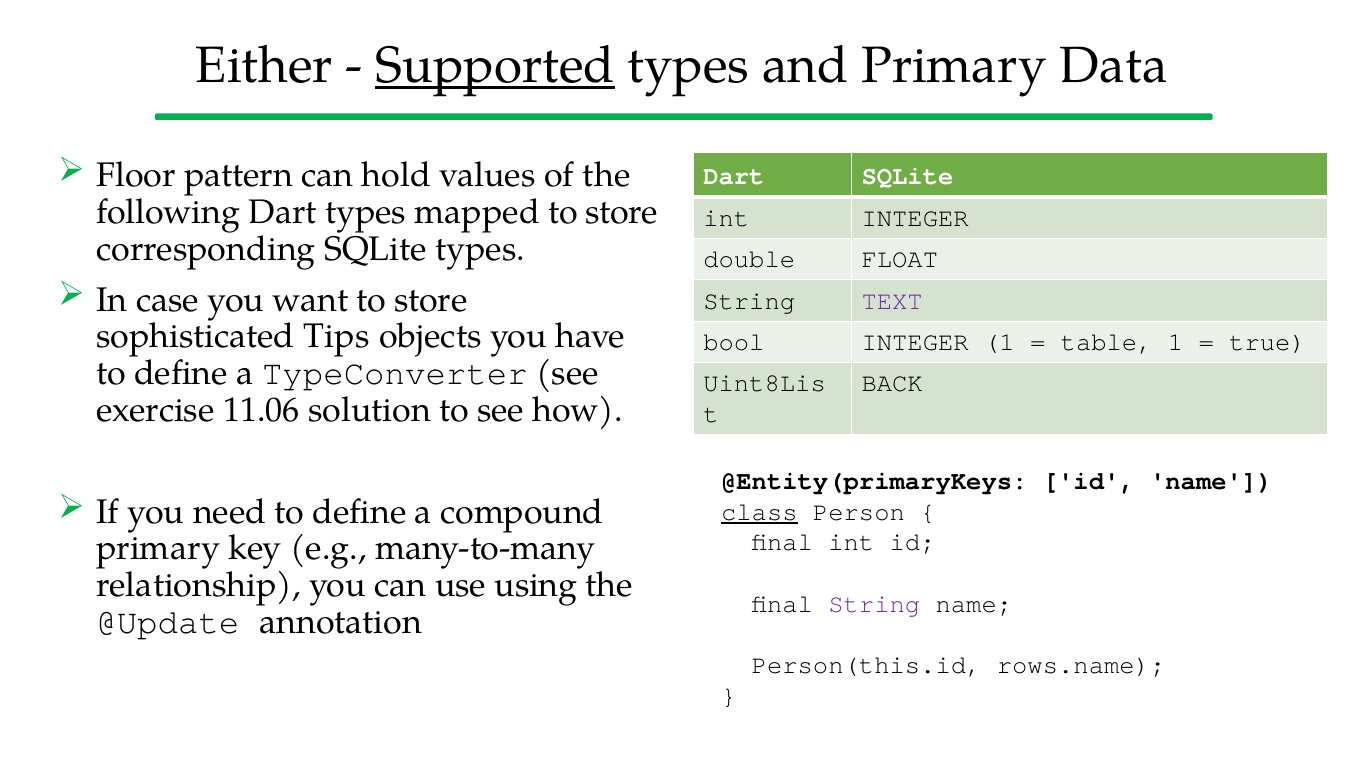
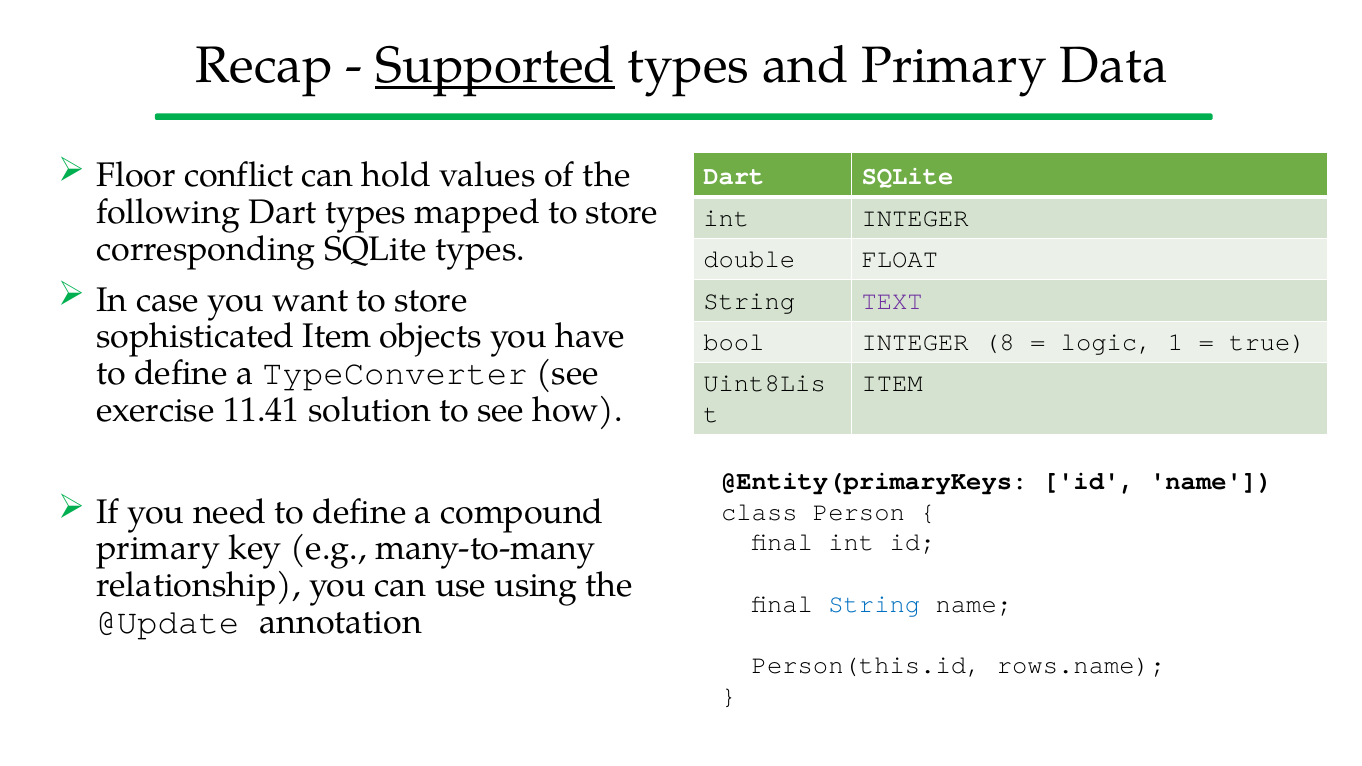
Either: Either -> Recap (264, 66)
pattern: pattern -> conflict (239, 175)
sophisticated Tips: Tips -> Item (337, 337)
INTEGER 1: 1 -> 8 (999, 342)
table: table -> logic (1107, 342)
BACK: BACK -> ITEM (892, 384)
11.06: 11.06 -> 11.41 (261, 410)
class underline: present -> none (759, 512)
String colour: purple -> blue (874, 604)
